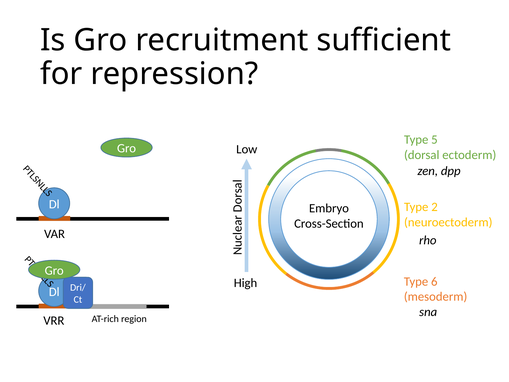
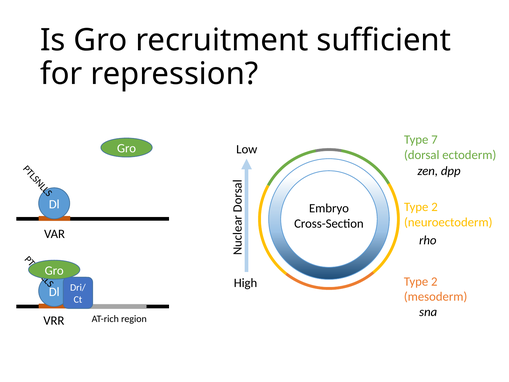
5: 5 -> 7 (434, 140)
6: 6 -> 2 (434, 281)
